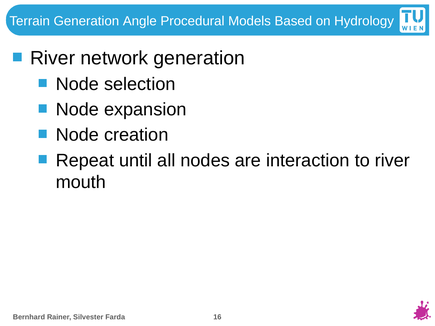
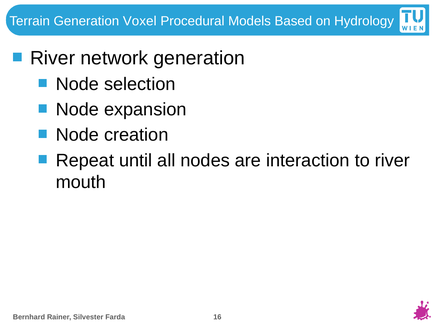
Angle: Angle -> Voxel (140, 21)
